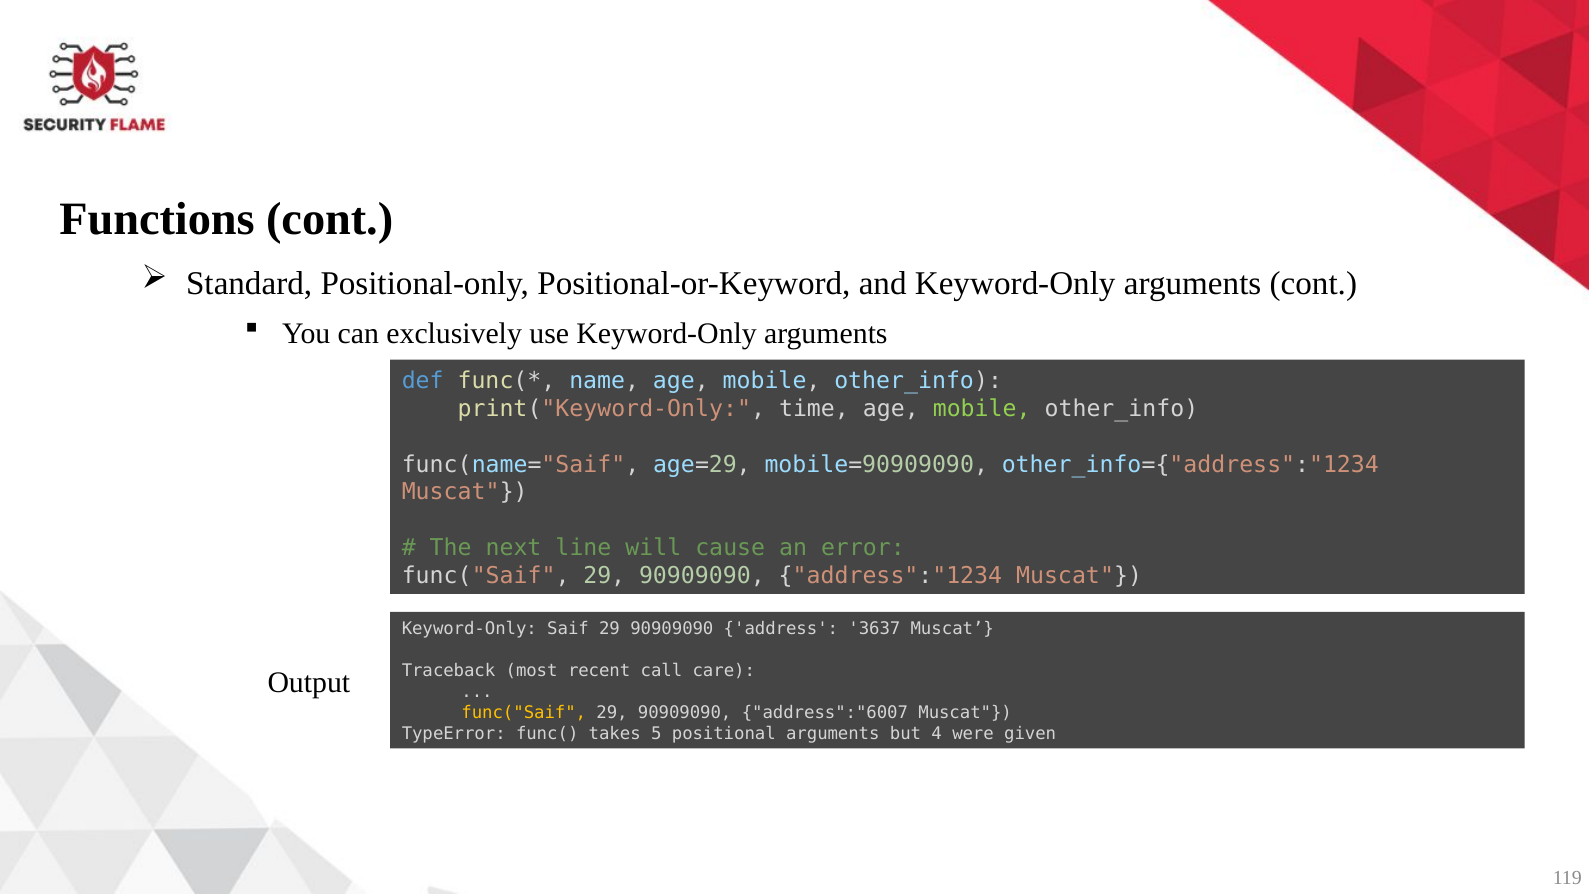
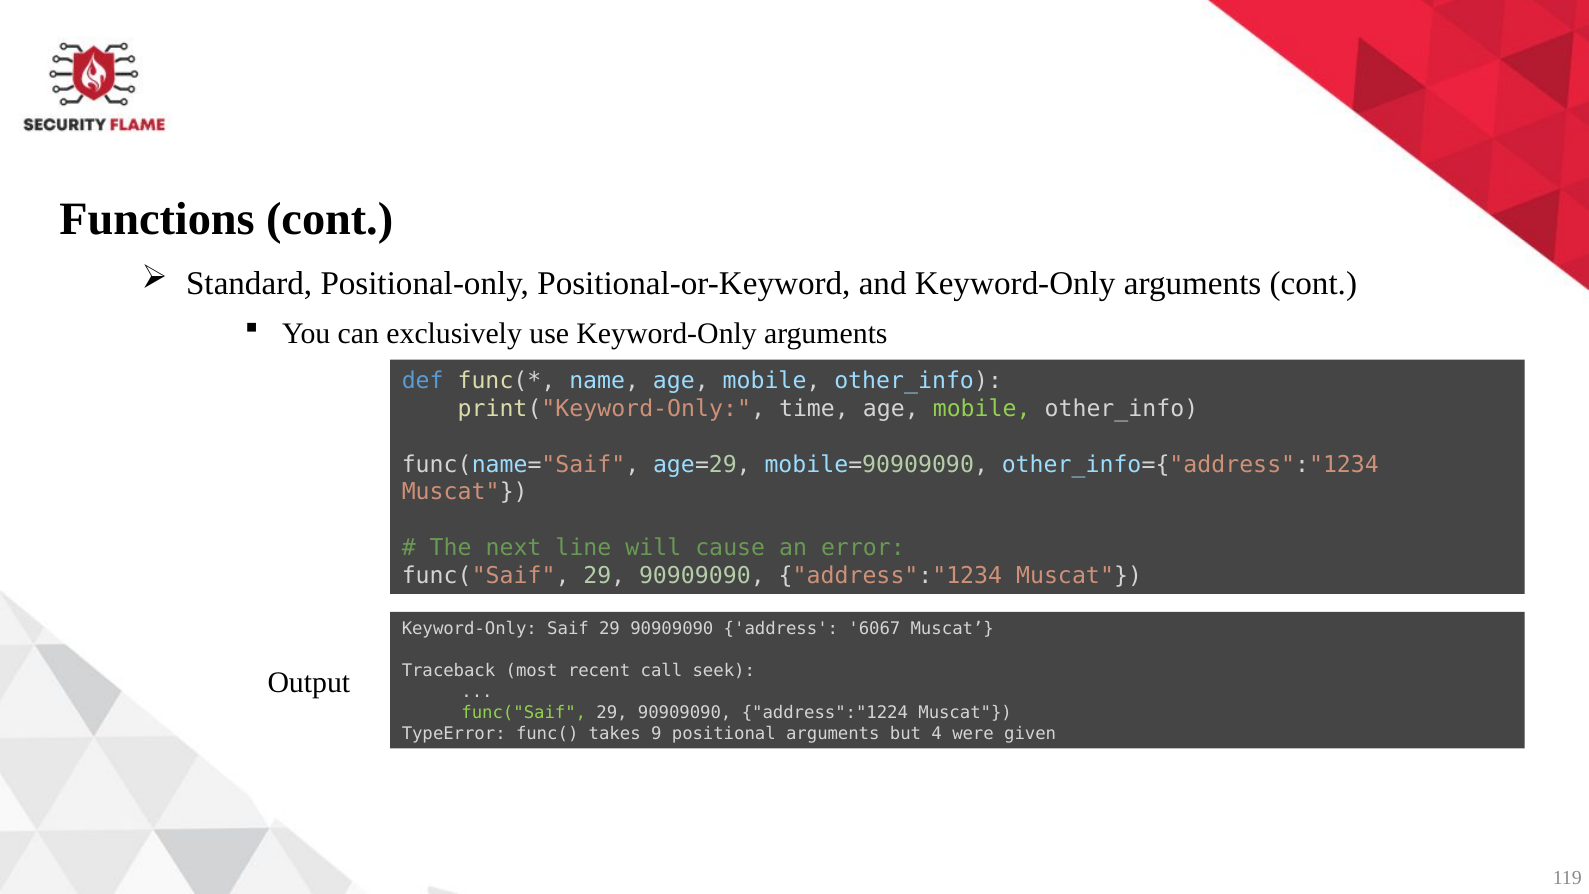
3637: 3637 -> 6067 (874, 629)
care: care -> seek (724, 671)
func("Saif colour: yellow -> light green (524, 712)
address":"6007: address":"6007 -> address":"1224 (825, 712)
5: 5 -> 9 (656, 733)
